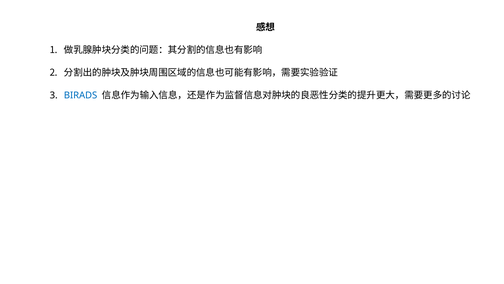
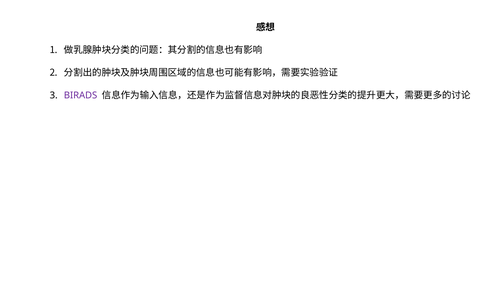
BIRADS colour: blue -> purple (81, 95)
